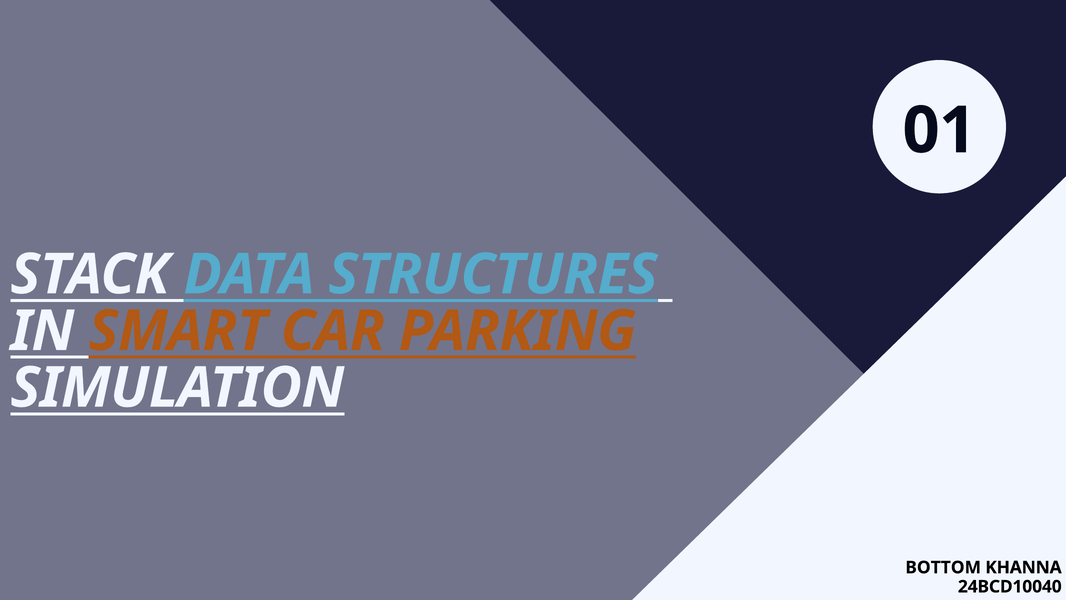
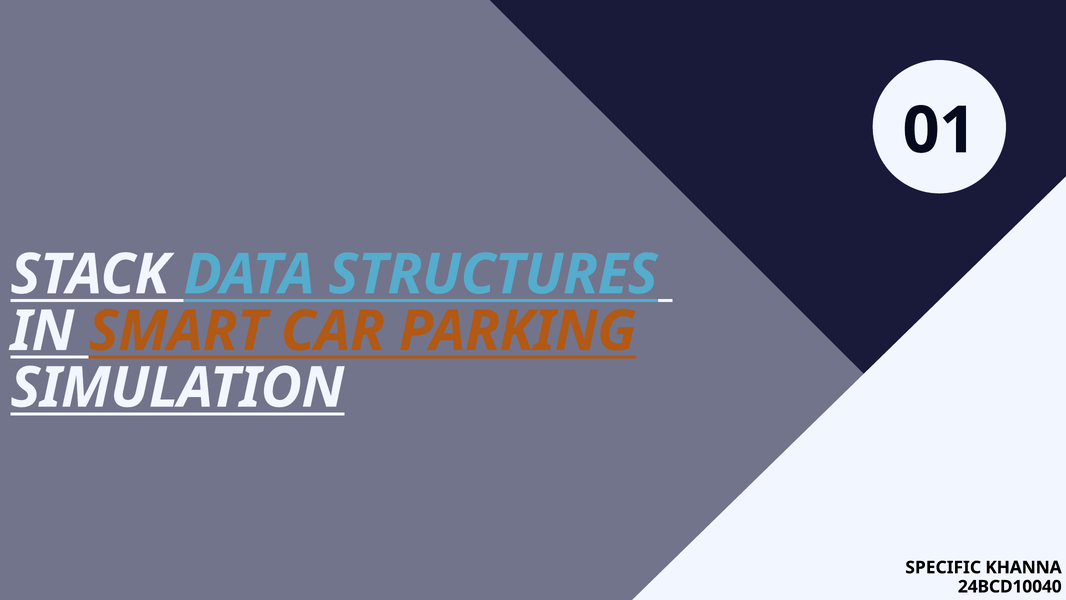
BOTTOM: BOTTOM -> SPECIFIC (943, 567)
